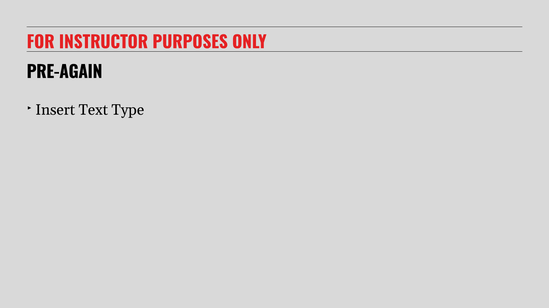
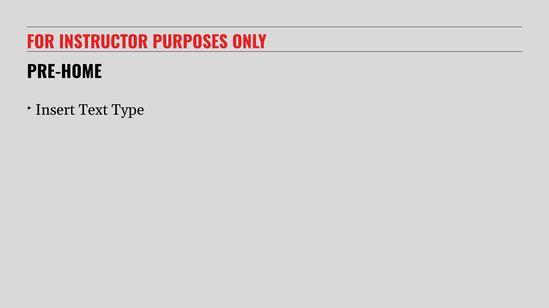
PRE-AGAIN: PRE-AGAIN -> PRE-HOME (64, 72)
